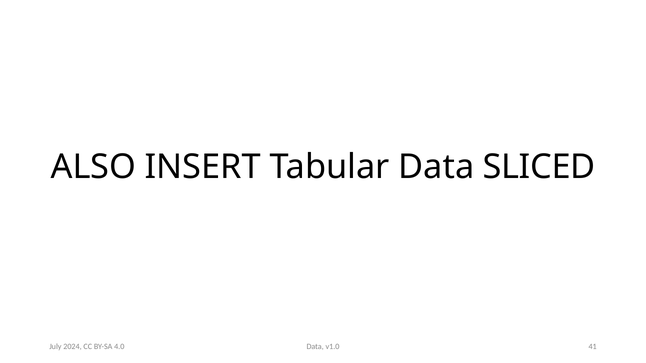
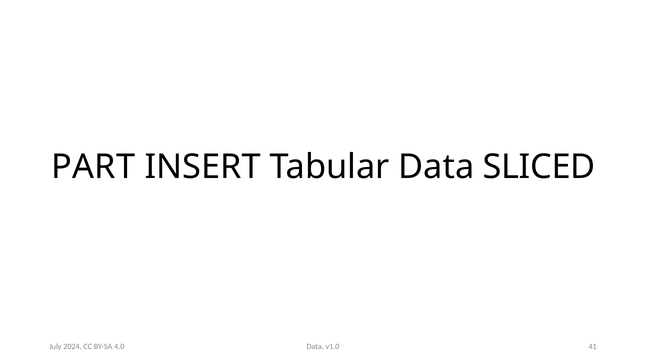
ALSO: ALSO -> PART (93, 167)
